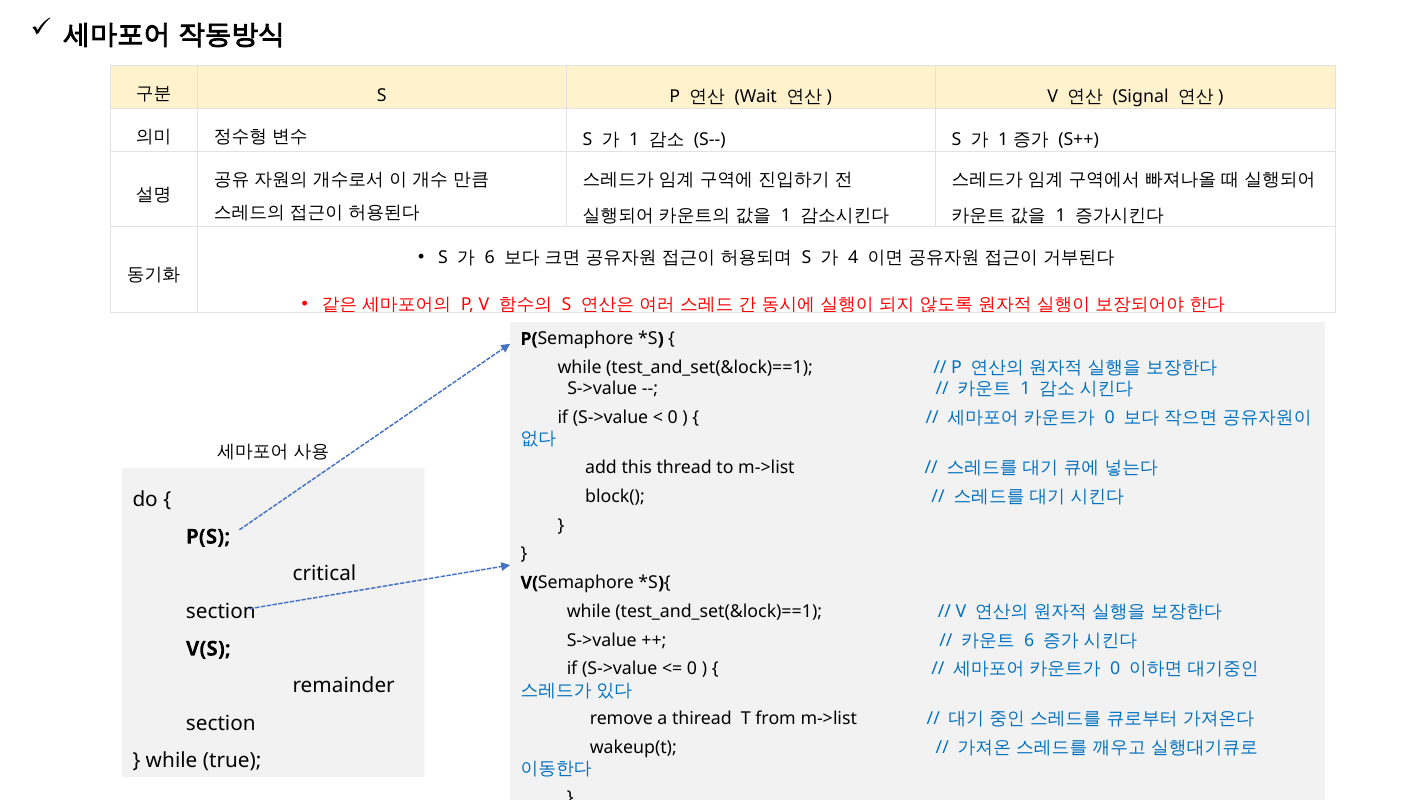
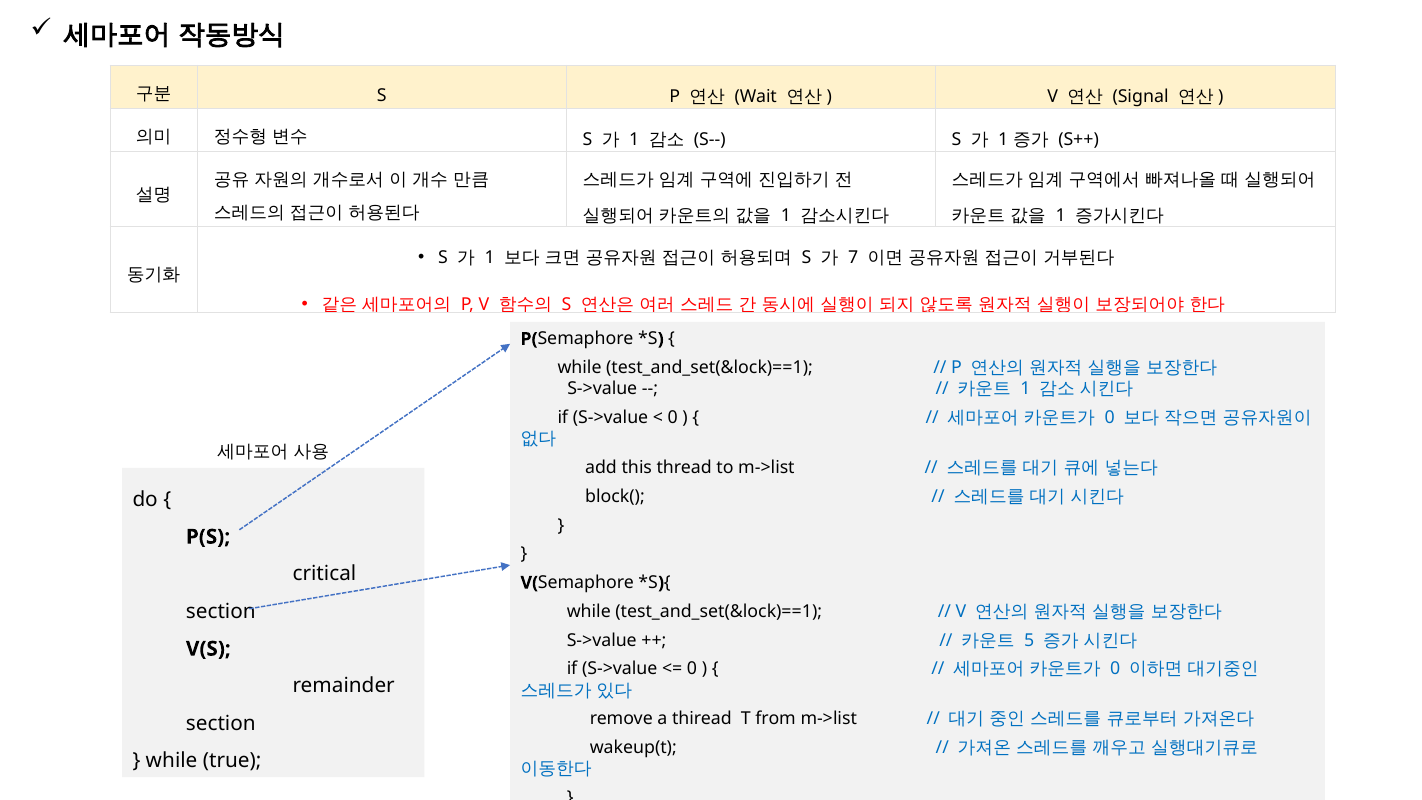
6: 6 -> 1 (490, 257)
4: 4 -> 7 (853, 257)
6: 6 -> 5 (1029, 640)
